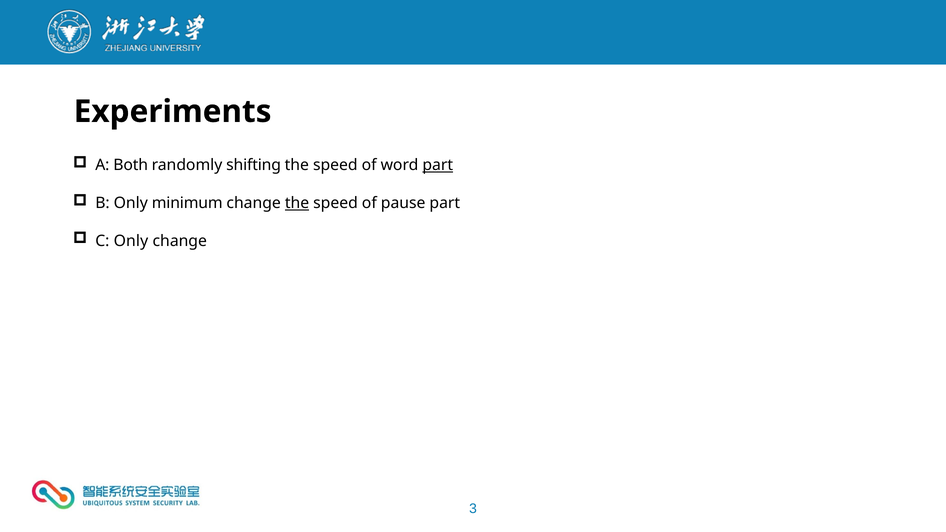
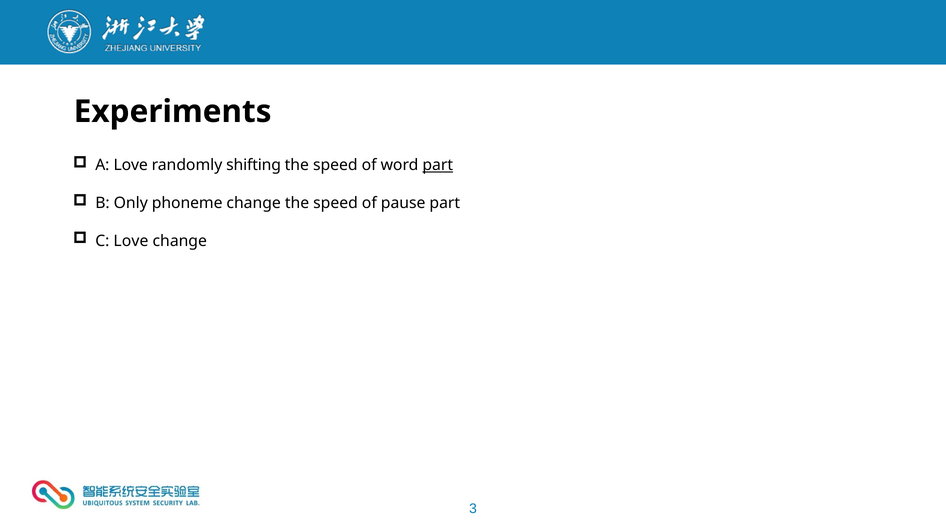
A Both: Both -> Love (131, 165)
minimum: minimum -> phoneme (187, 203)
the underline: present -> none (297, 203)
C Only: Only -> Love (131, 241)
